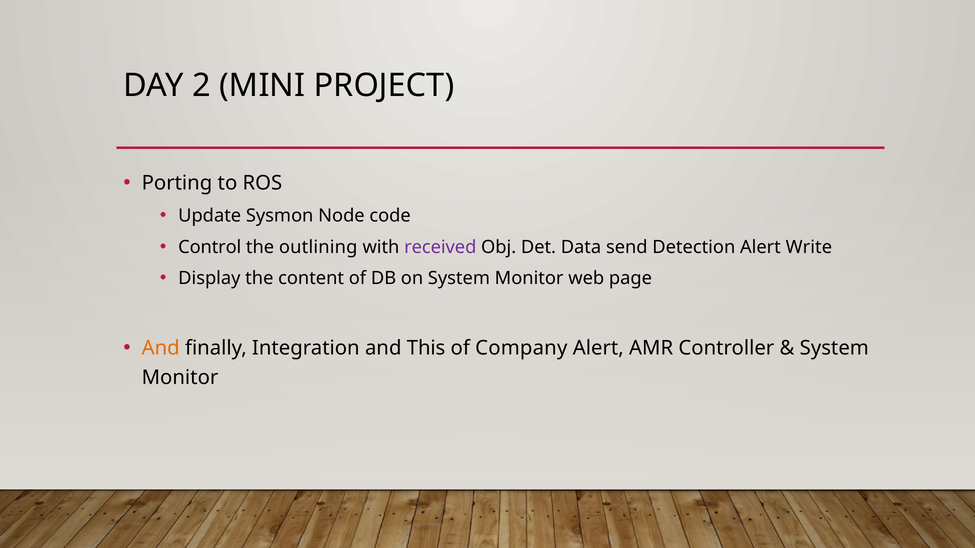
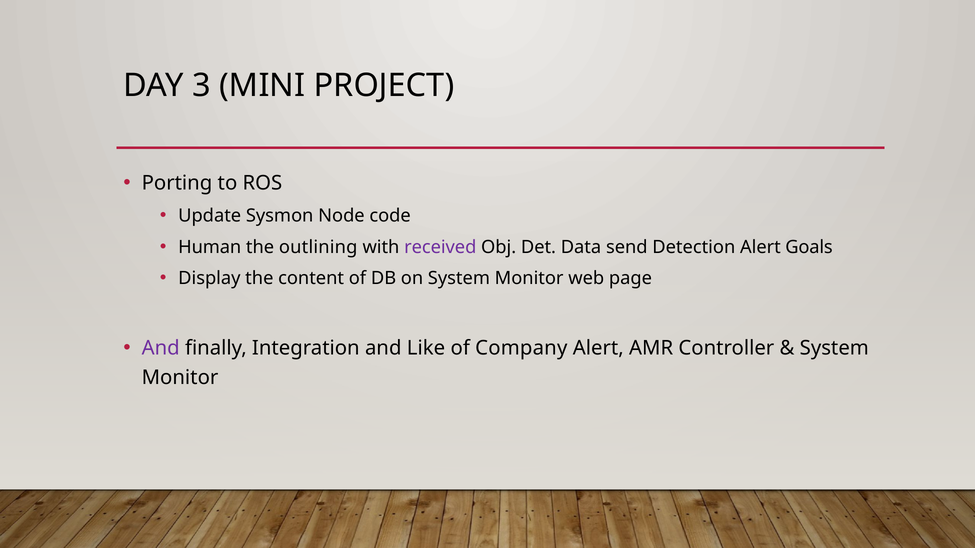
2: 2 -> 3 (201, 85)
Control: Control -> Human (210, 247)
Write: Write -> Goals (809, 247)
And colour: orange -> purple (161, 348)
This: This -> Like (426, 348)
